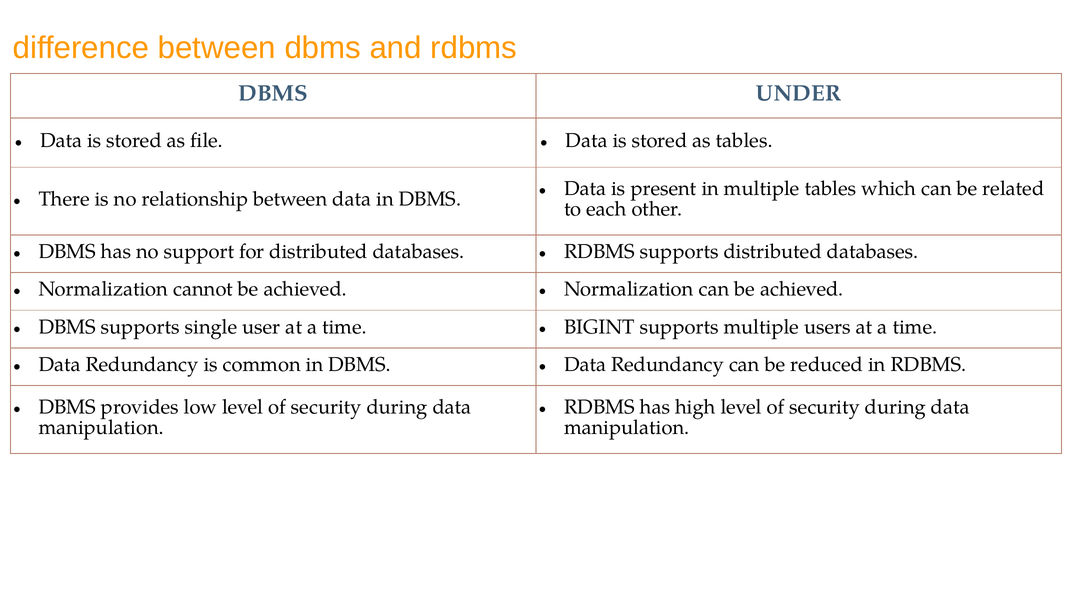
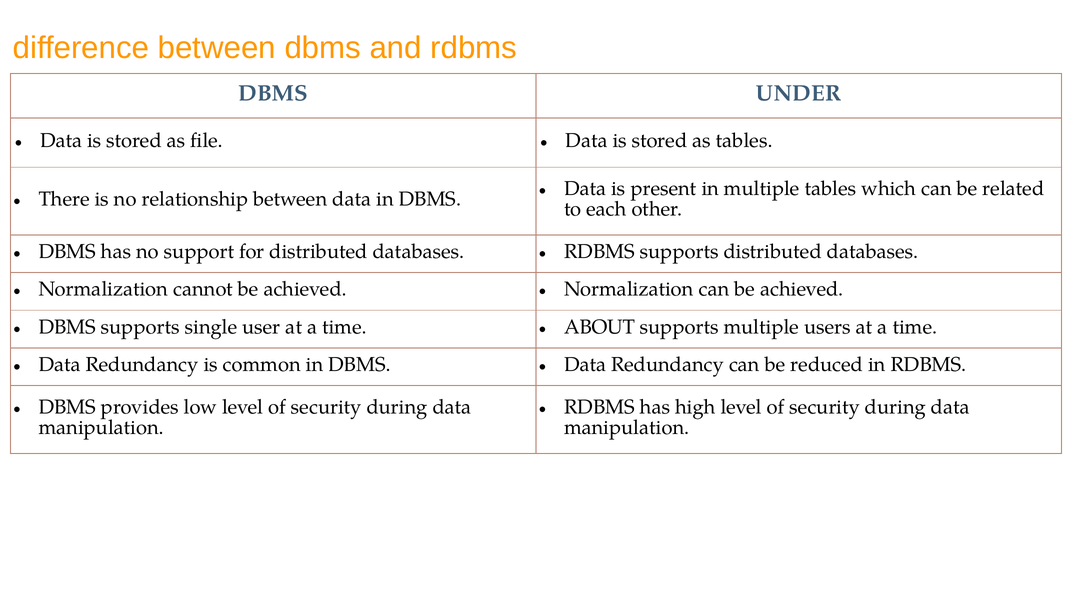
BIGINT: BIGINT -> ABOUT (600, 327)
